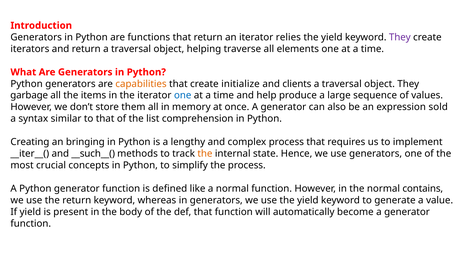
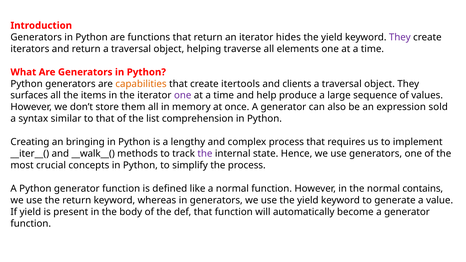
relies: relies -> hides (288, 37)
initialize: initialize -> itertools (241, 84)
garbage: garbage -> surfaces (29, 95)
one colour: blue -> purple (183, 95)
__such__(: __such__( -> __walk__( (93, 154)
the colour: orange -> purple (205, 154)
